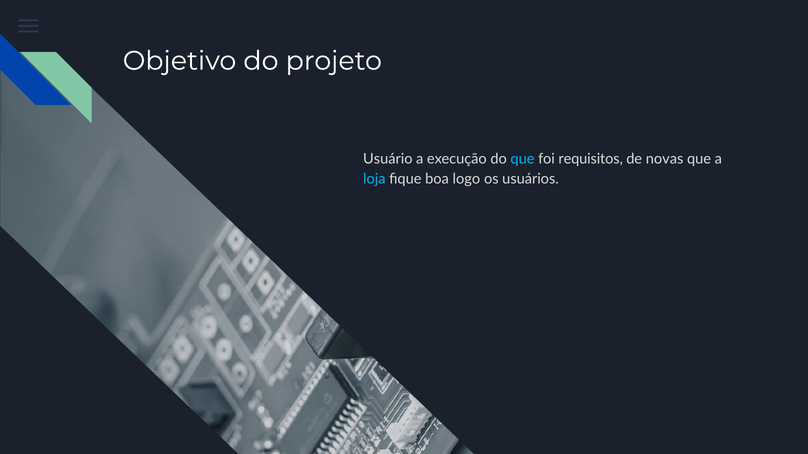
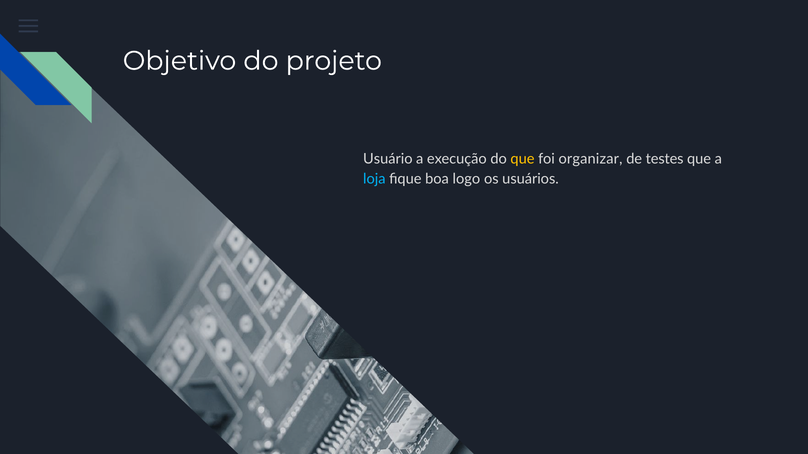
que colour: light blue -> yellow (522, 159)
requisitos: requisitos -> organizar (591, 159)
novas: novas -> testes (665, 159)
